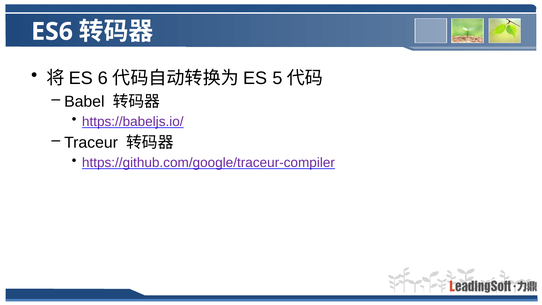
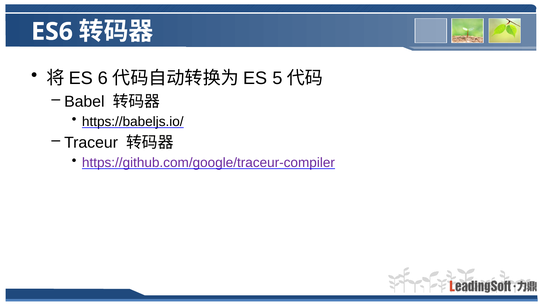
https://babeljs.io/ colour: purple -> black (133, 122)
